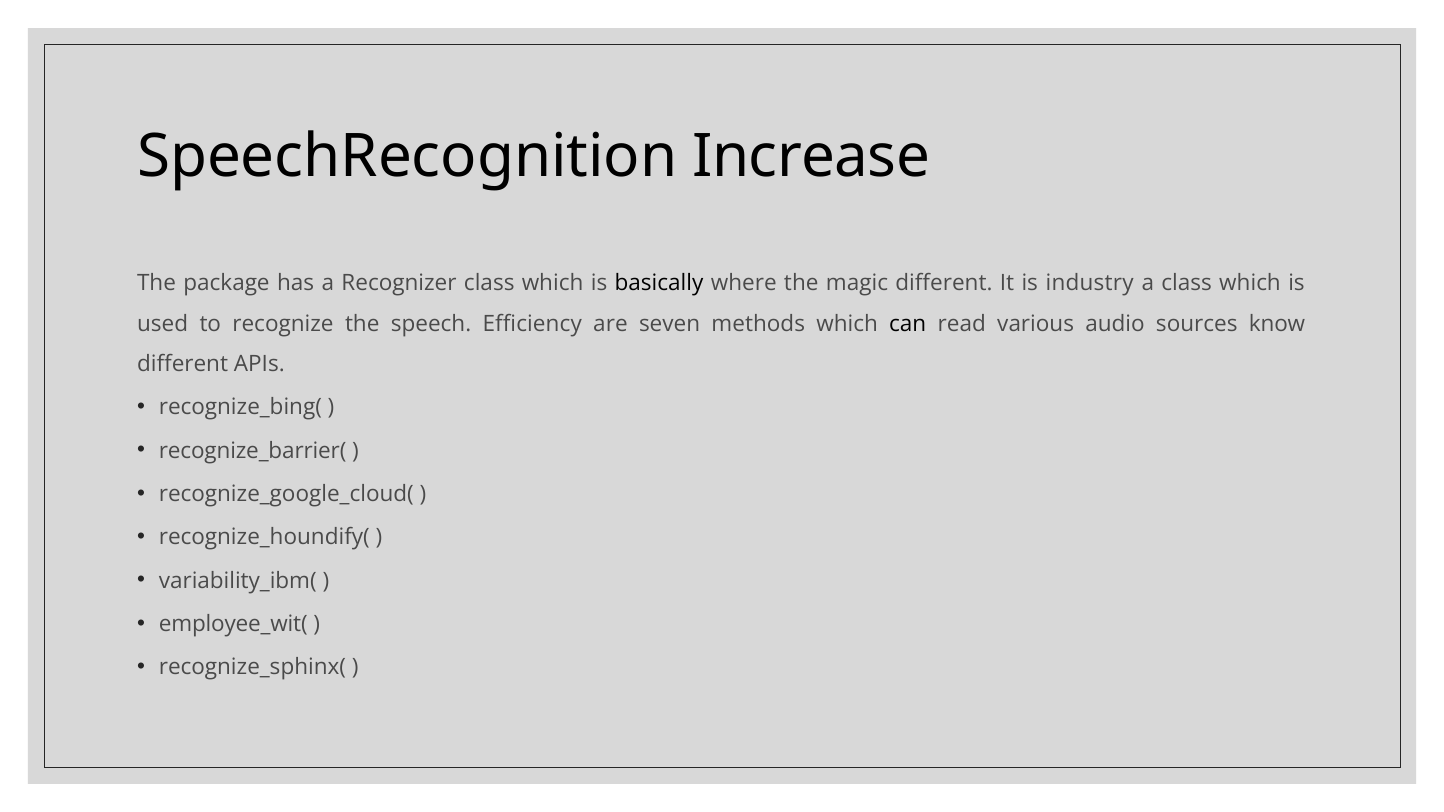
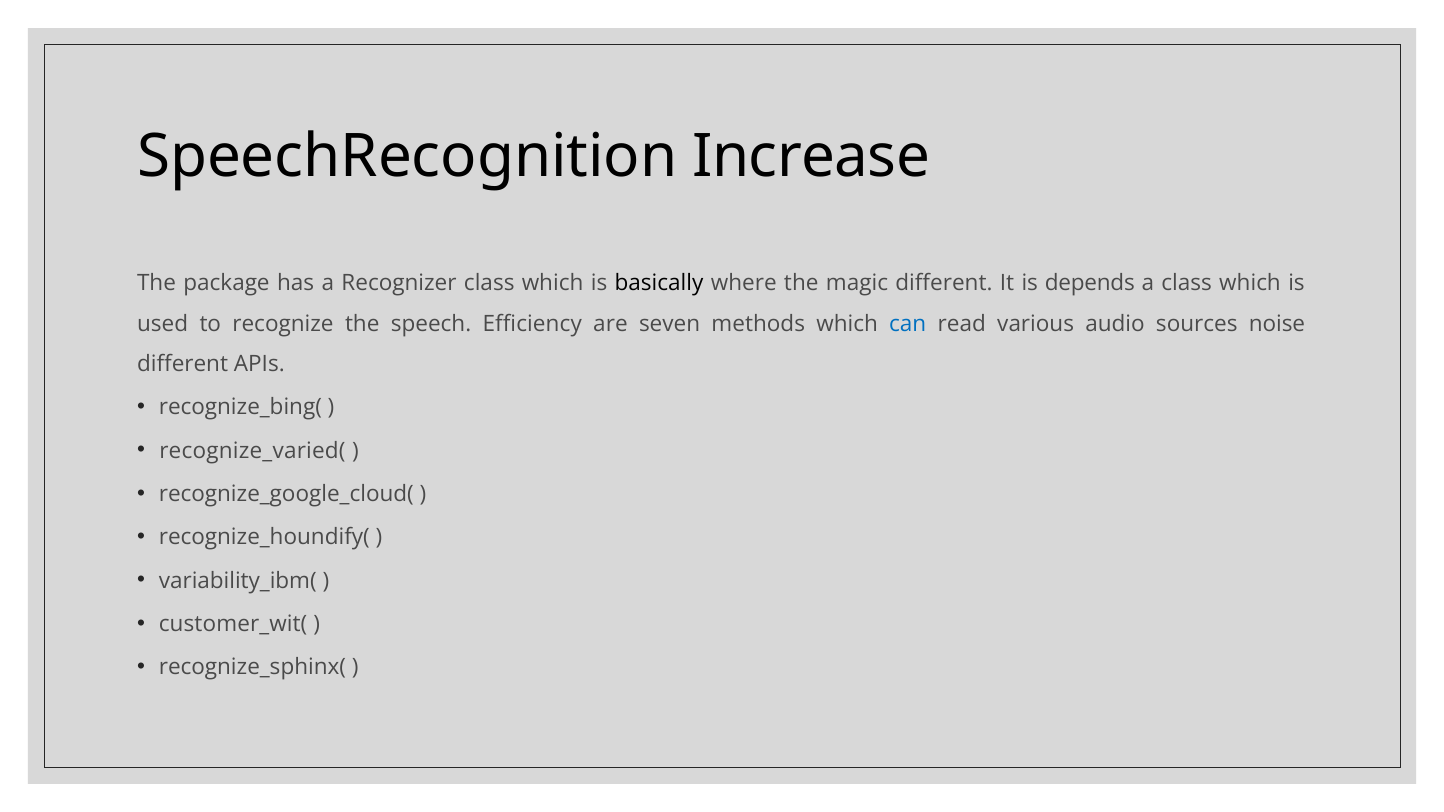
industry: industry -> depends (1090, 283)
can colour: black -> blue (908, 324)
know: know -> noise (1277, 324)
recognize_barrier(: recognize_barrier( -> recognize_varied( (252, 451)
employee_wit(: employee_wit( -> customer_wit( (233, 624)
